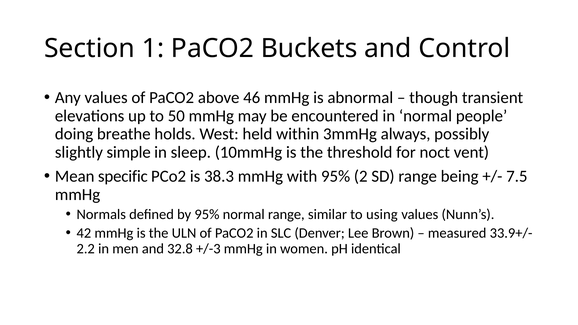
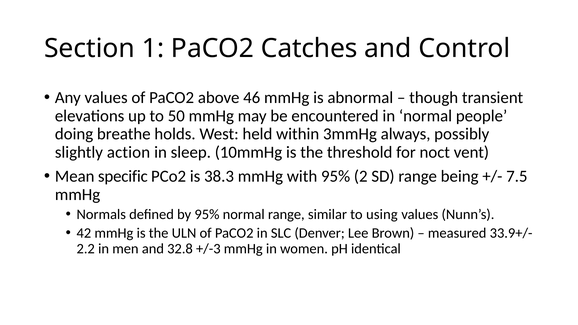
Buckets: Buckets -> Catches (309, 49)
simple: simple -> action (128, 152)
